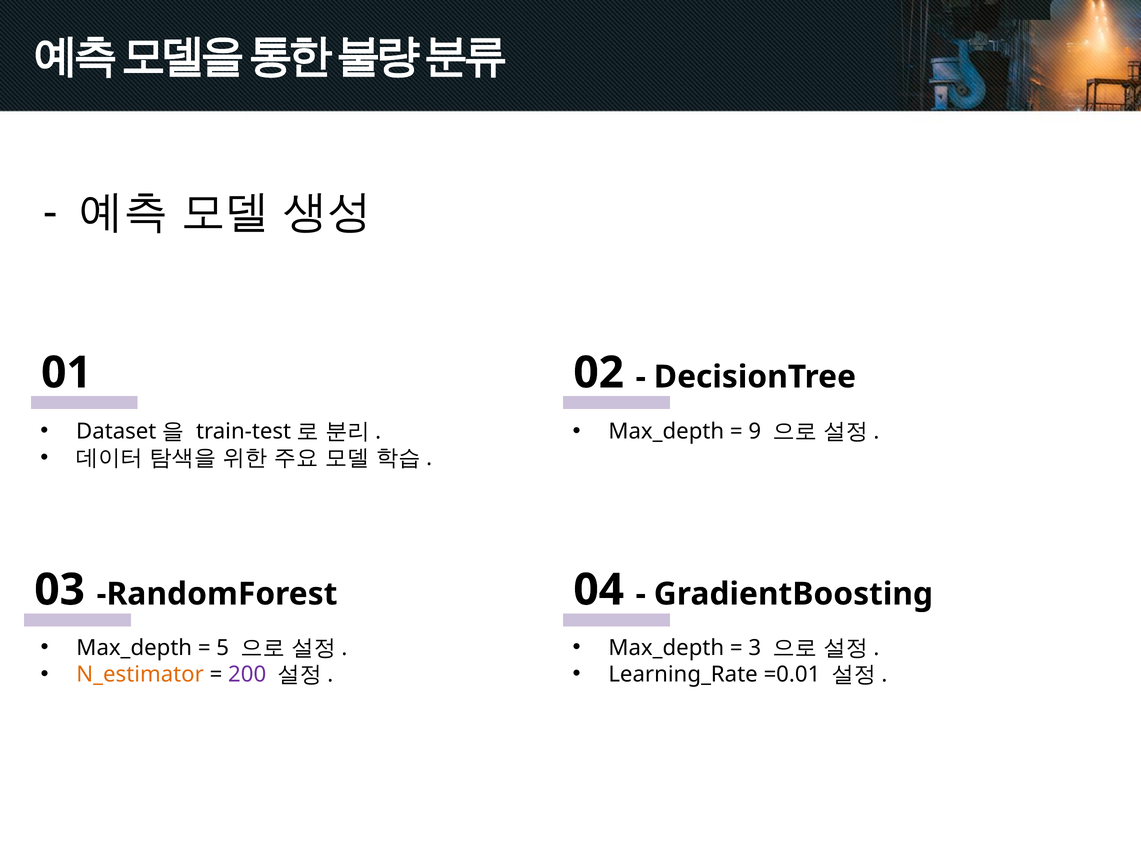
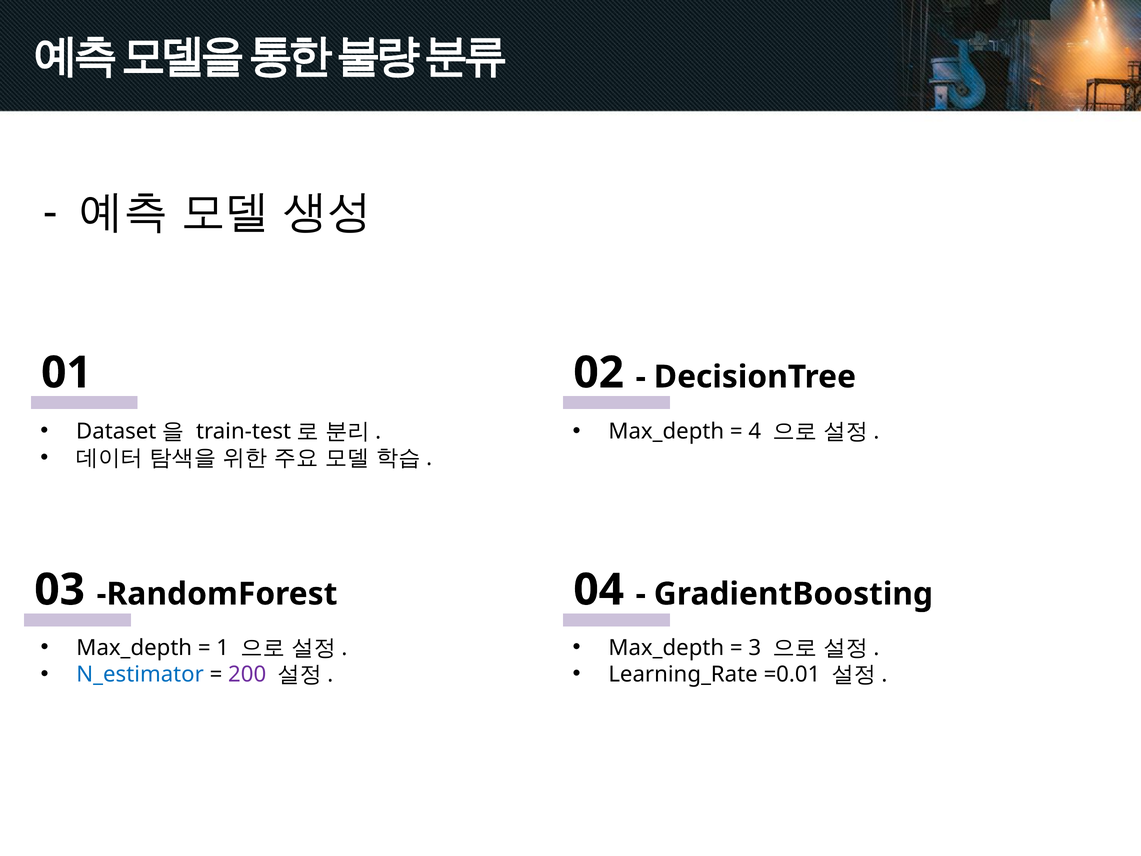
9: 9 -> 4 (755, 431)
5: 5 -> 1 (223, 648)
N_estimator colour: orange -> blue (140, 674)
